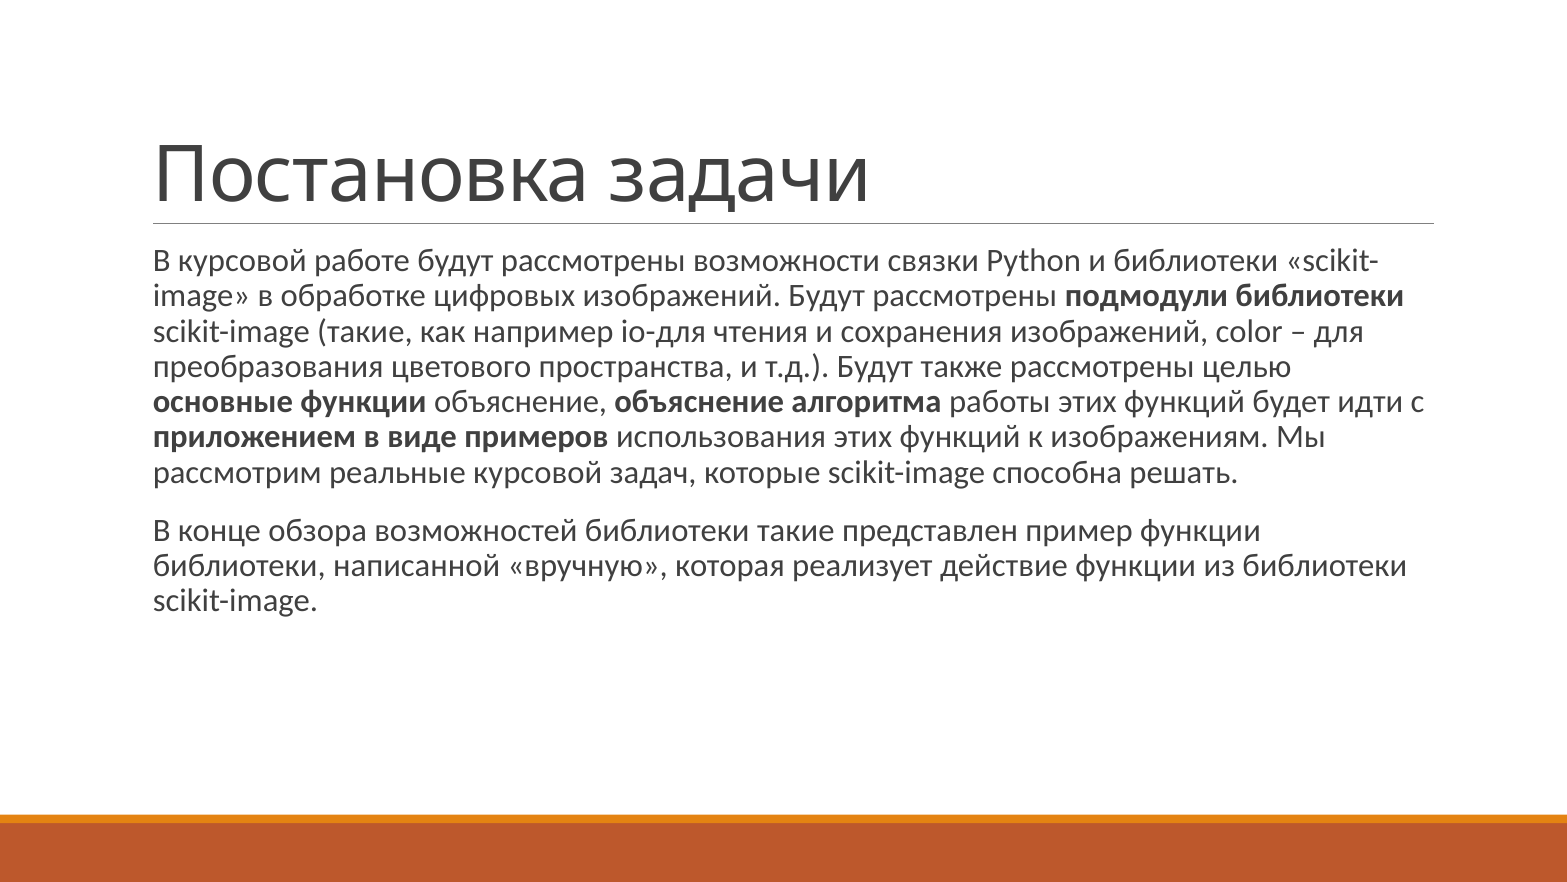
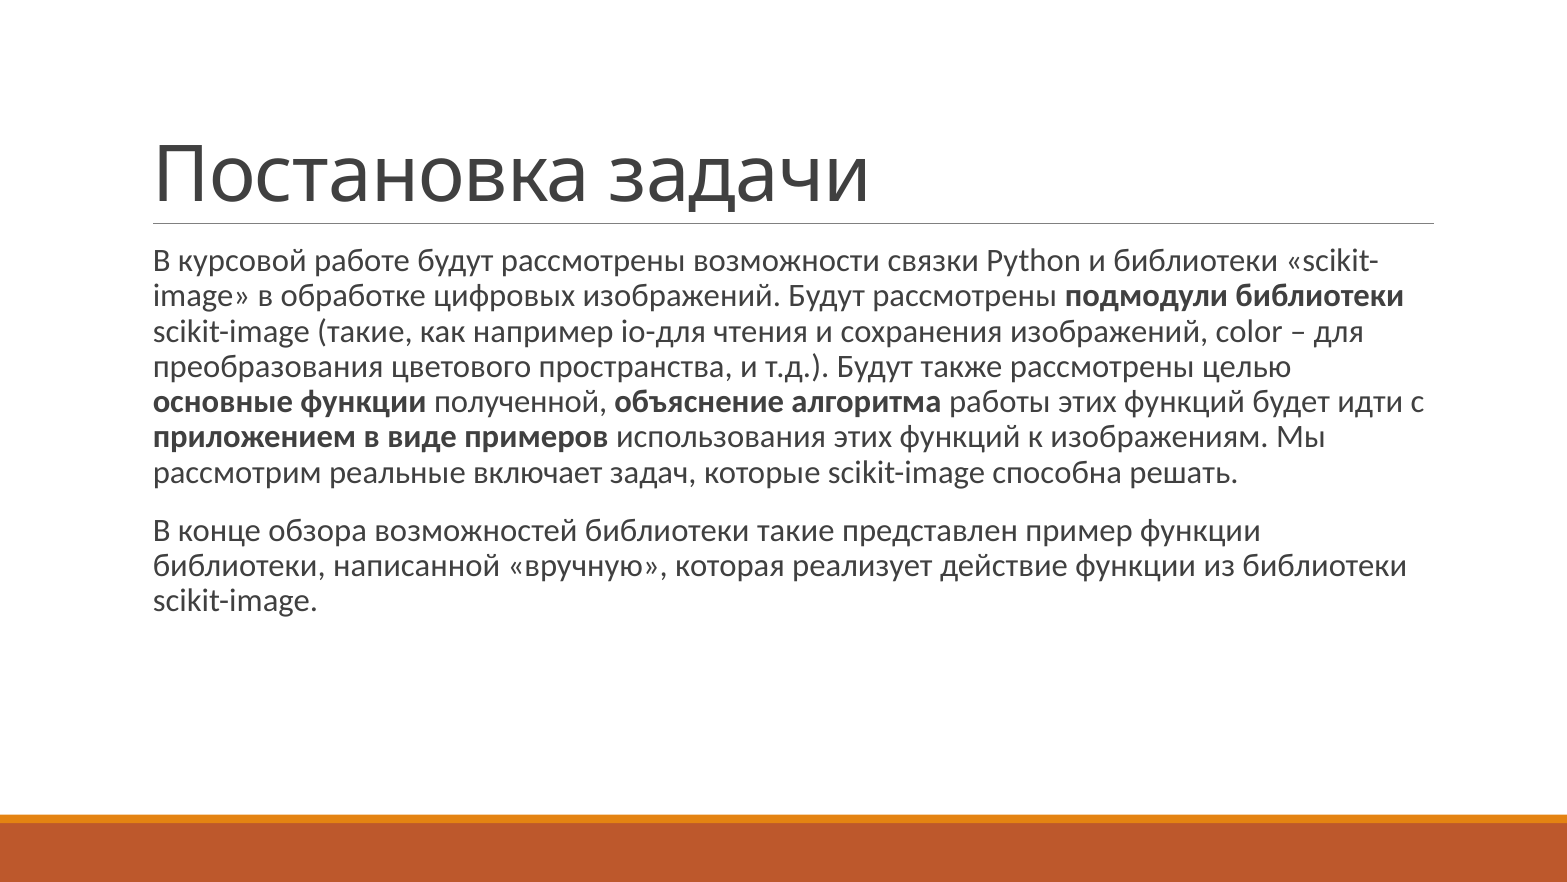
функции объяснение: объяснение -> полученной (521, 402)
реальные курсовой: курсовой -> включает (538, 472)
